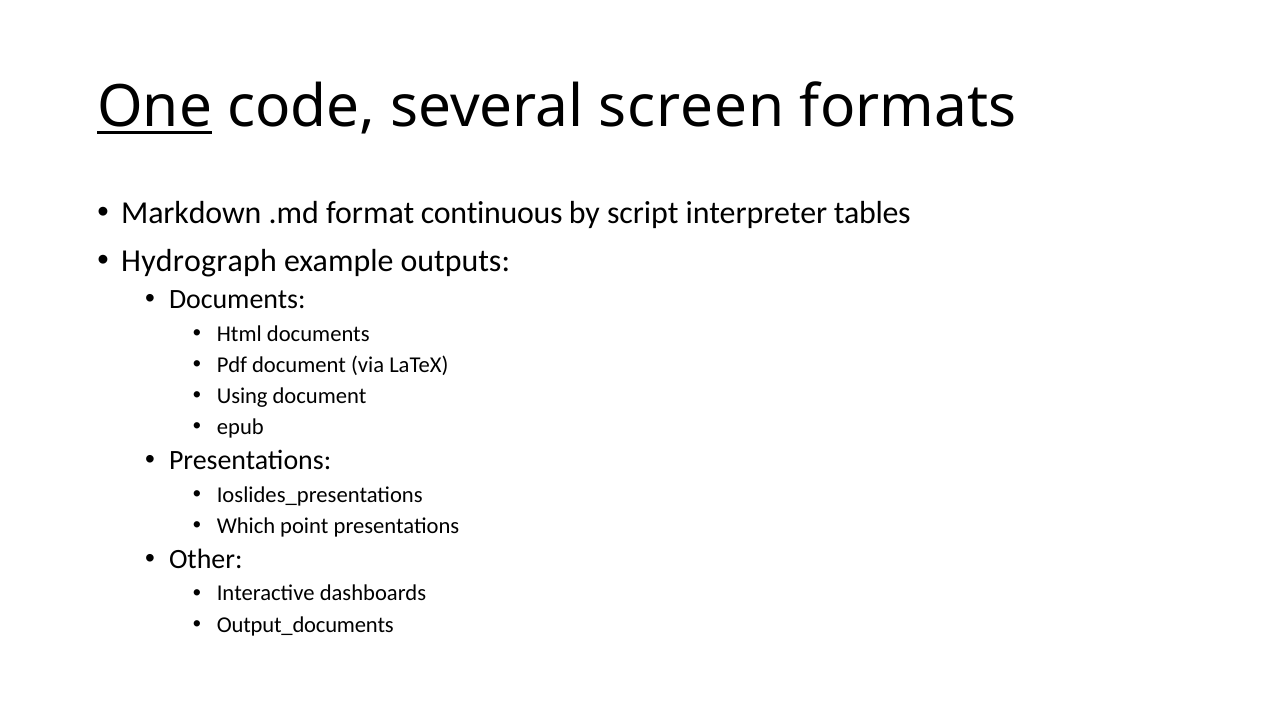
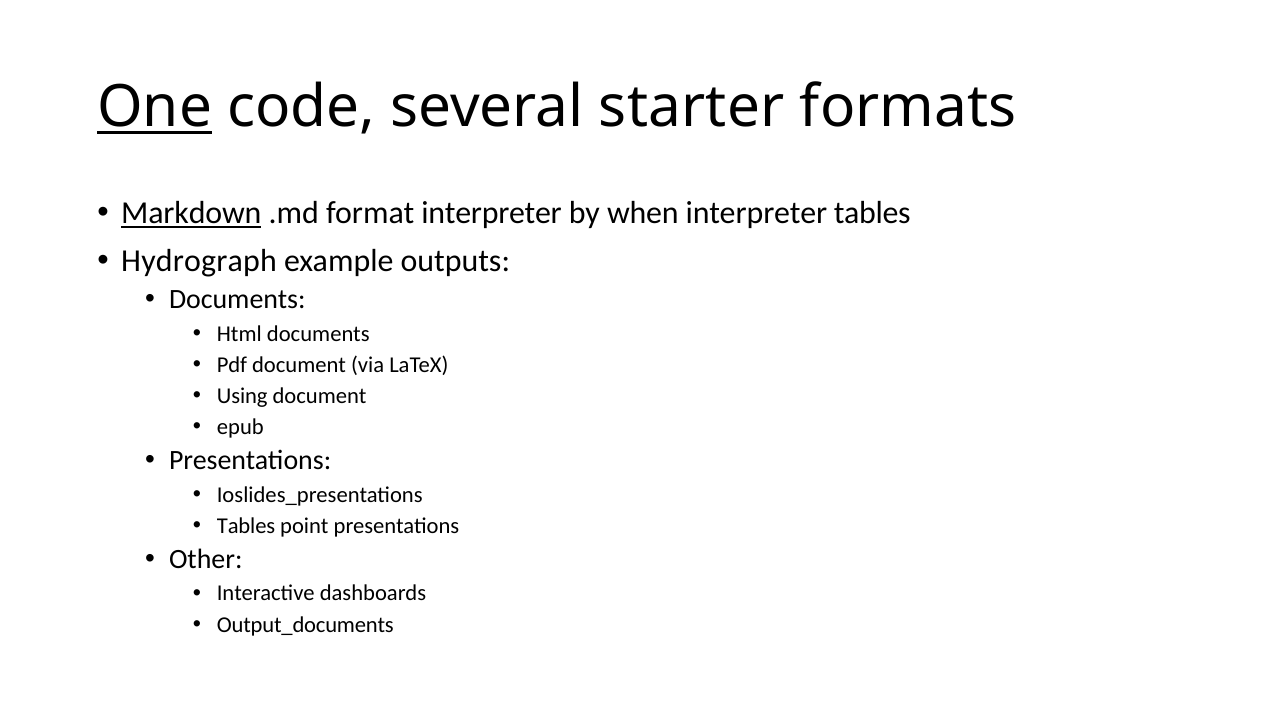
screen: screen -> starter (692, 107)
Markdown underline: none -> present (191, 213)
format continuous: continuous -> interpreter (492, 213)
script: script -> when (643, 213)
Which: Which -> Tables (246, 525)
